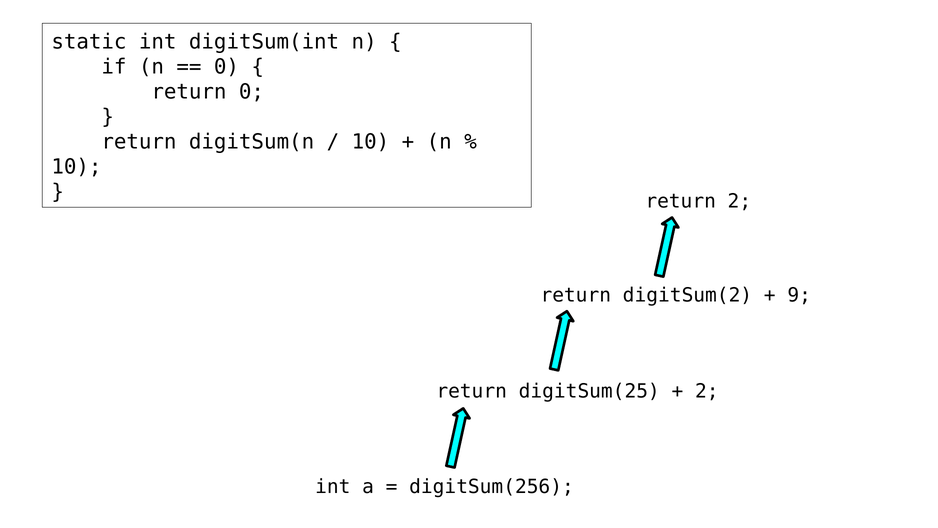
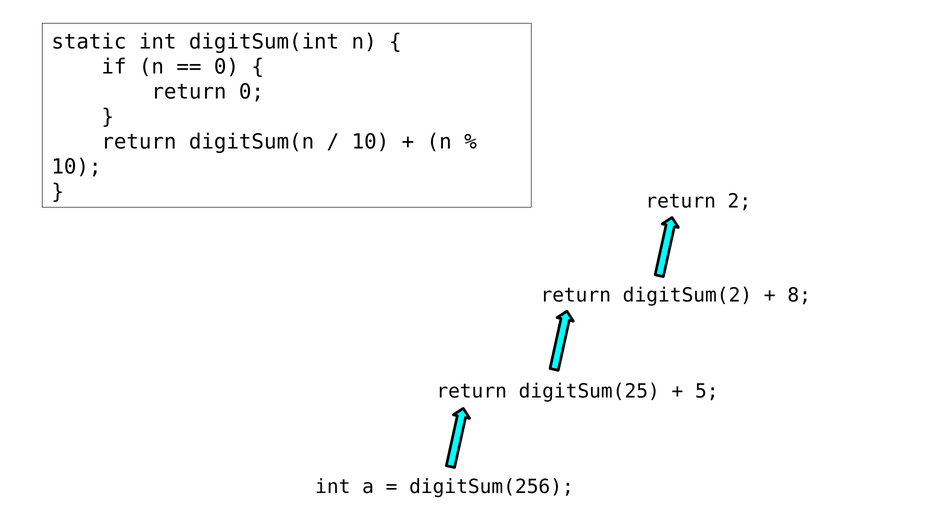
9: 9 -> 8 (799, 295)
2: 2 -> 5 (707, 391)
